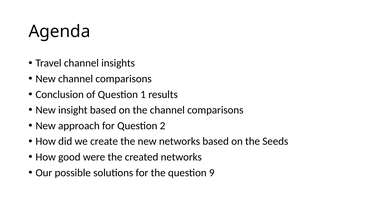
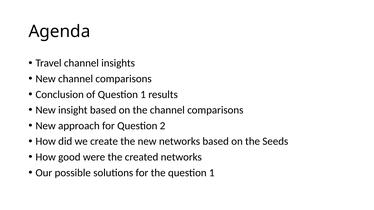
the question 9: 9 -> 1 (212, 173)
